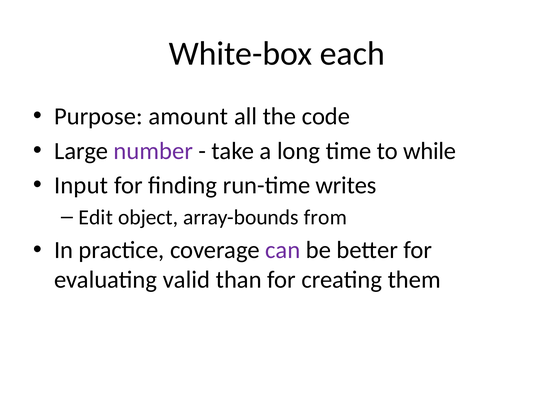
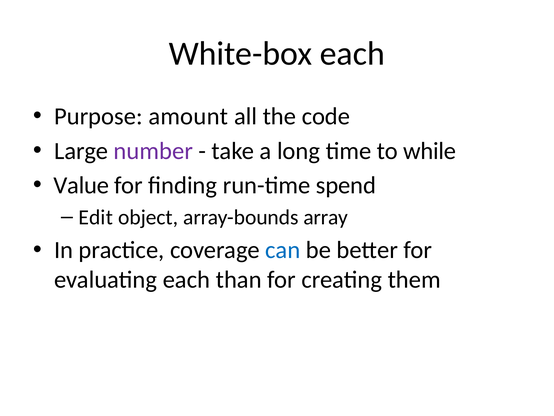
Input: Input -> Value (81, 185)
writes: writes -> spend (346, 185)
from: from -> array (326, 217)
can colour: purple -> blue (283, 250)
evaluating valid: valid -> each (186, 279)
